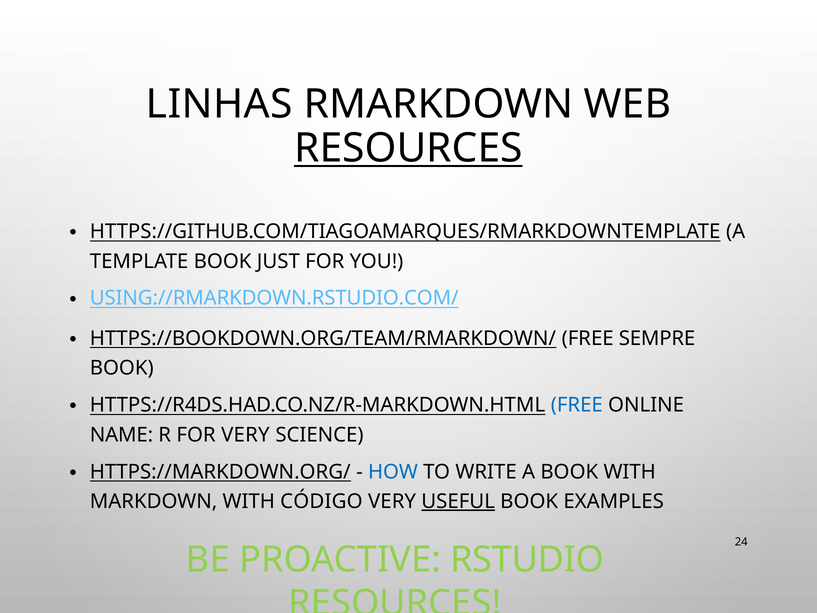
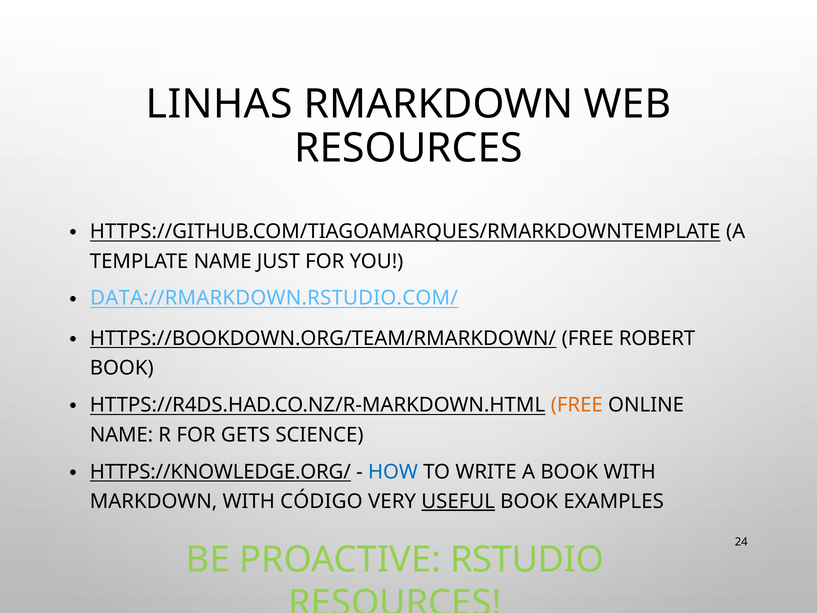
RESOURCES underline: present -> none (408, 148)
TEMPLATE BOOK: BOOK -> NAME (223, 261)
USING://RMARKDOWN.RSTUDIO.COM/: USING://RMARKDOWN.RSTUDIO.COM/ -> DATA://RMARKDOWN.RSTUDIO.COM/ (274, 298)
SEMPRE: SEMPRE -> ROBERT (657, 338)
FREE colour: blue -> orange (577, 405)
FOR VERY: VERY -> GETS (245, 435)
HTTPS://MARKDOWN.ORG/: HTTPS://MARKDOWN.ORG/ -> HTTPS://KNOWLEDGE.ORG/ (220, 472)
